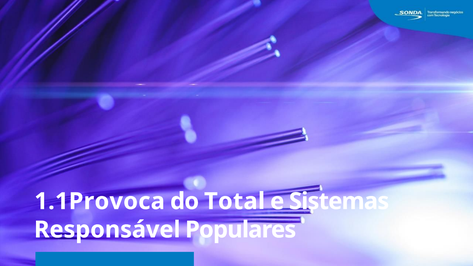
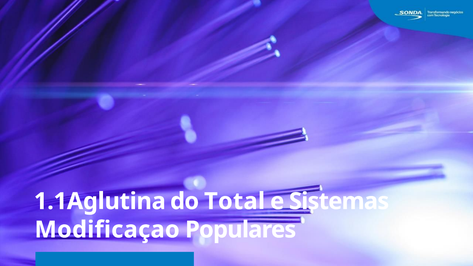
1.1Provoca: 1.1Provoca -> 1.1Aglutina (100, 201)
Responsável: Responsável -> Modificaçao (107, 230)
